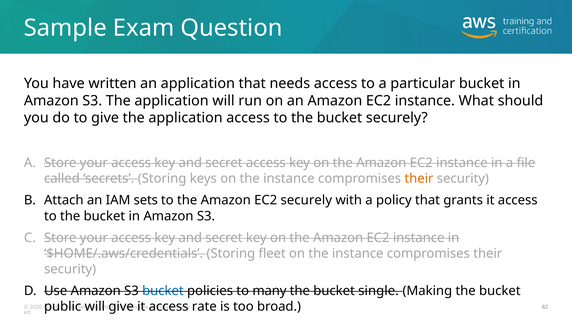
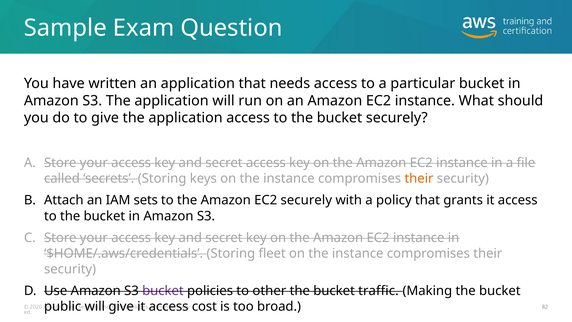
bucket colour: blue -> purple (163, 291)
many: many -> other (269, 291)
single: single -> traffic (378, 291)
rate: rate -> cost (204, 306)
